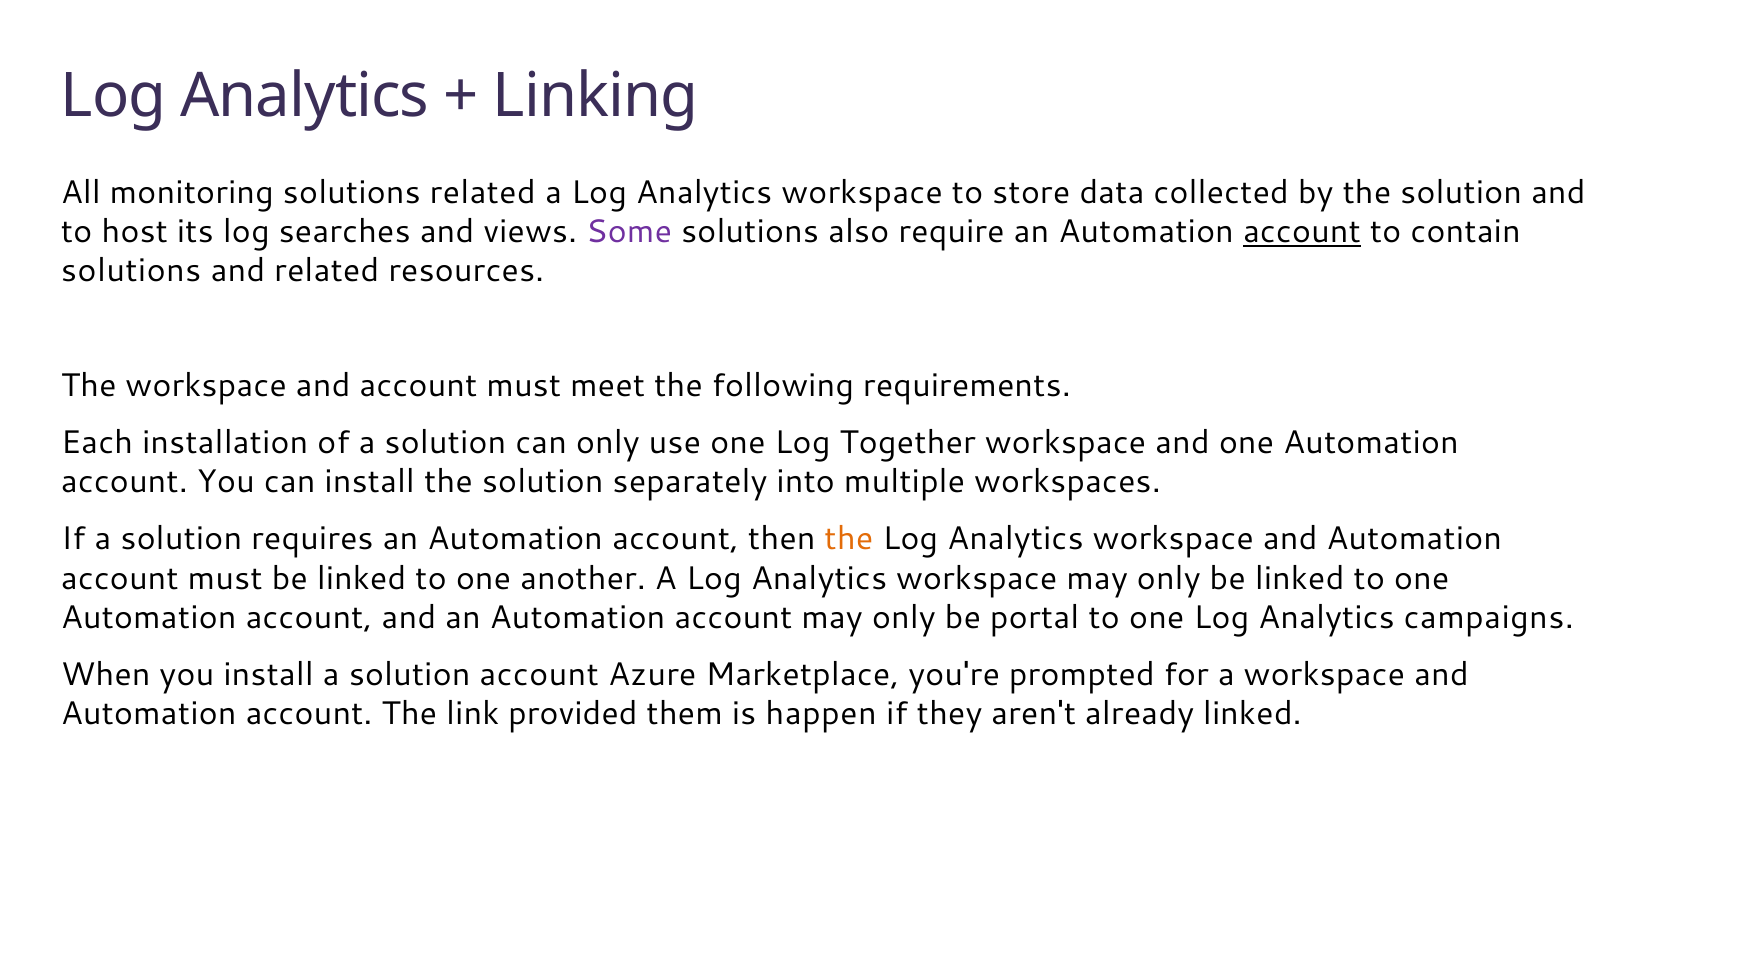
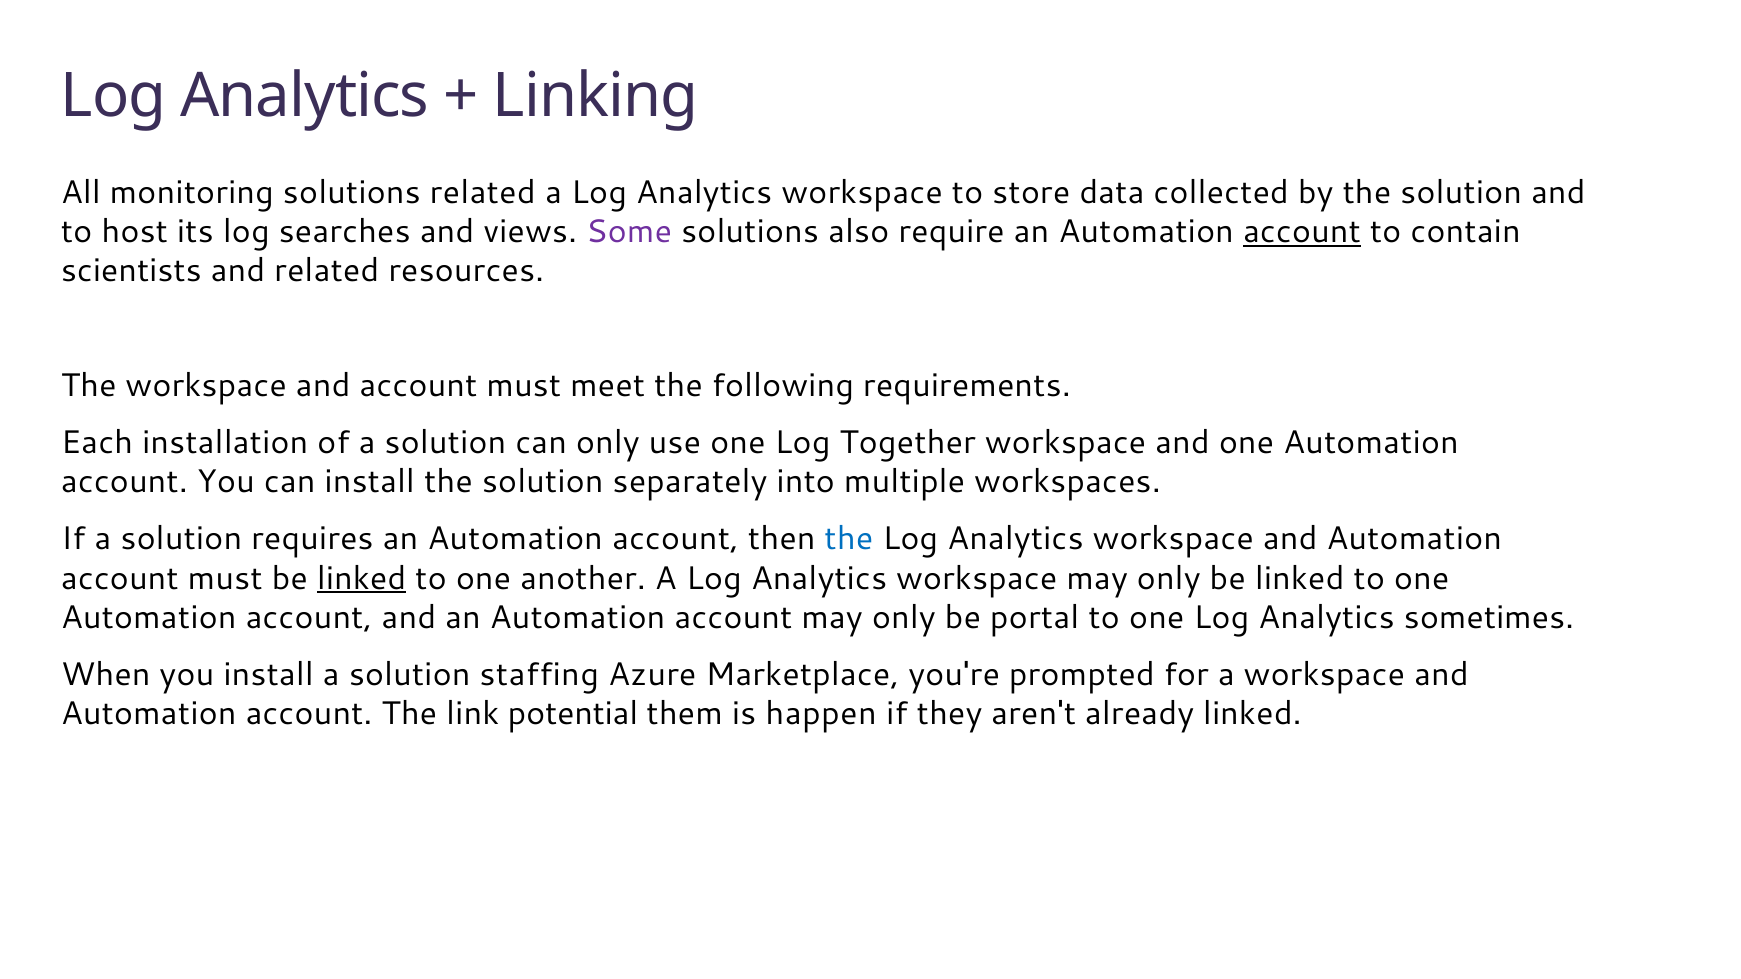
solutions: solutions -> scientists (131, 271)
the colour: orange -> blue (849, 539)
linked underline: none -> present (362, 578)
campaigns: campaigns -> sometimes (1489, 618)
solution account: account -> staffing (539, 675)
provided: provided -> potential (573, 714)
